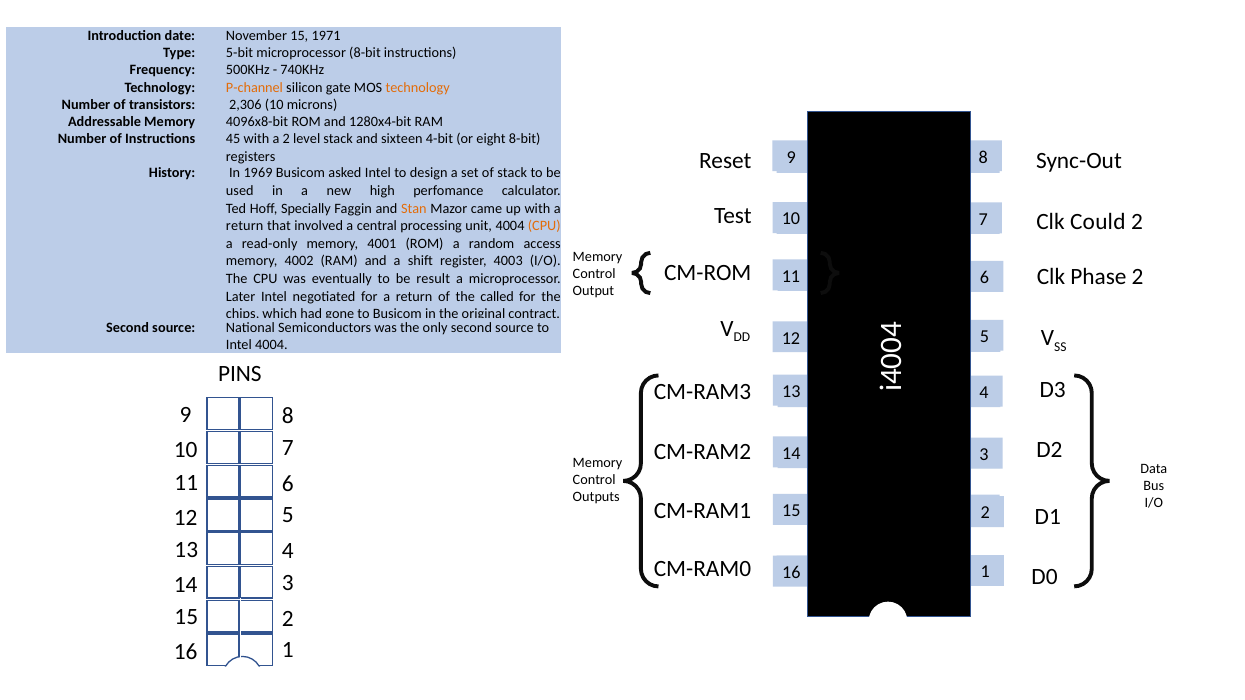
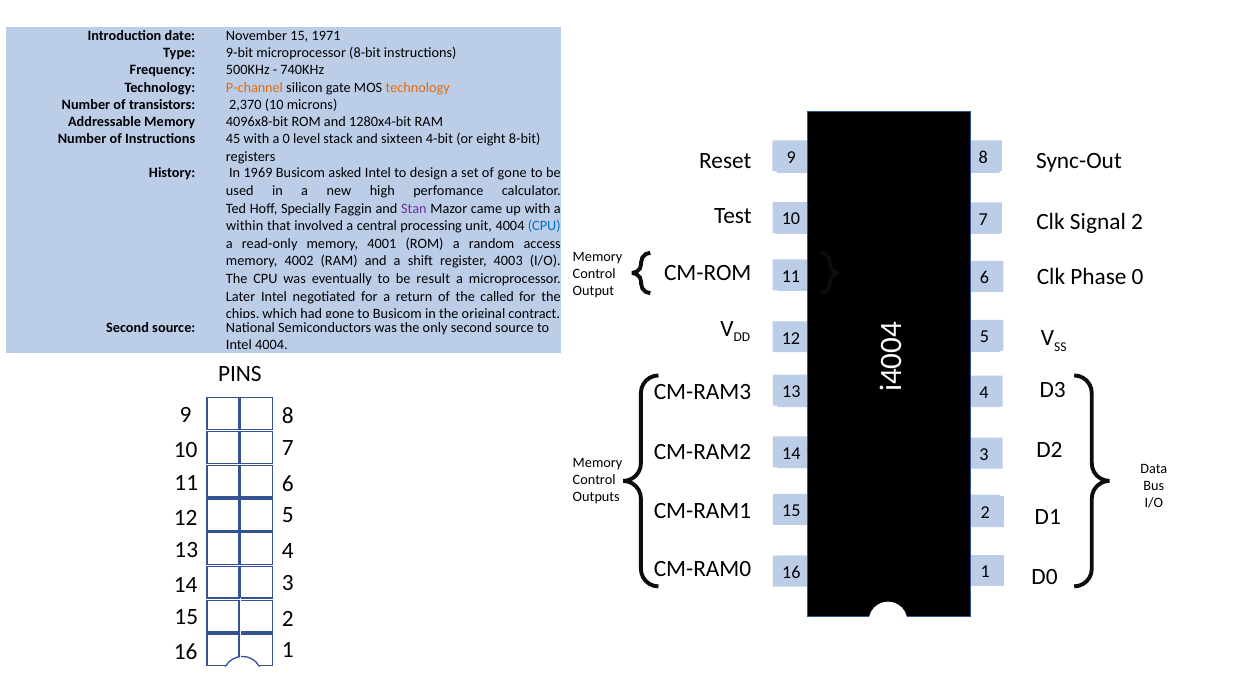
5-bit: 5-bit -> 9-bit (240, 53)
2,306: 2,306 -> 2,370 (245, 105)
a 2: 2 -> 0 (286, 139)
of stack: stack -> gone (512, 173)
Stan colour: orange -> purple (414, 208)
Could: Could -> Signal (1098, 222)
return: return -> within (245, 226)
CPU colour: orange -> blue (544, 226)
Phase 2: 2 -> 0 (1138, 277)
